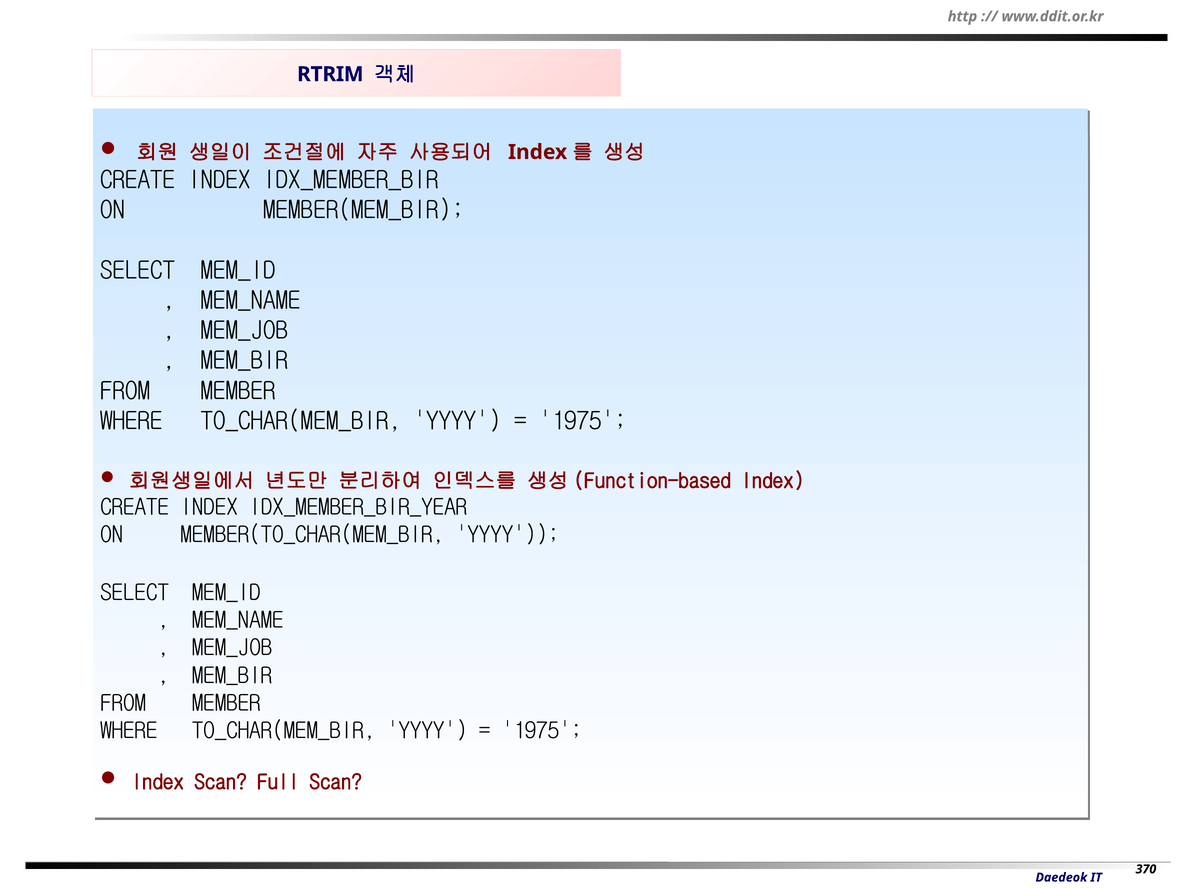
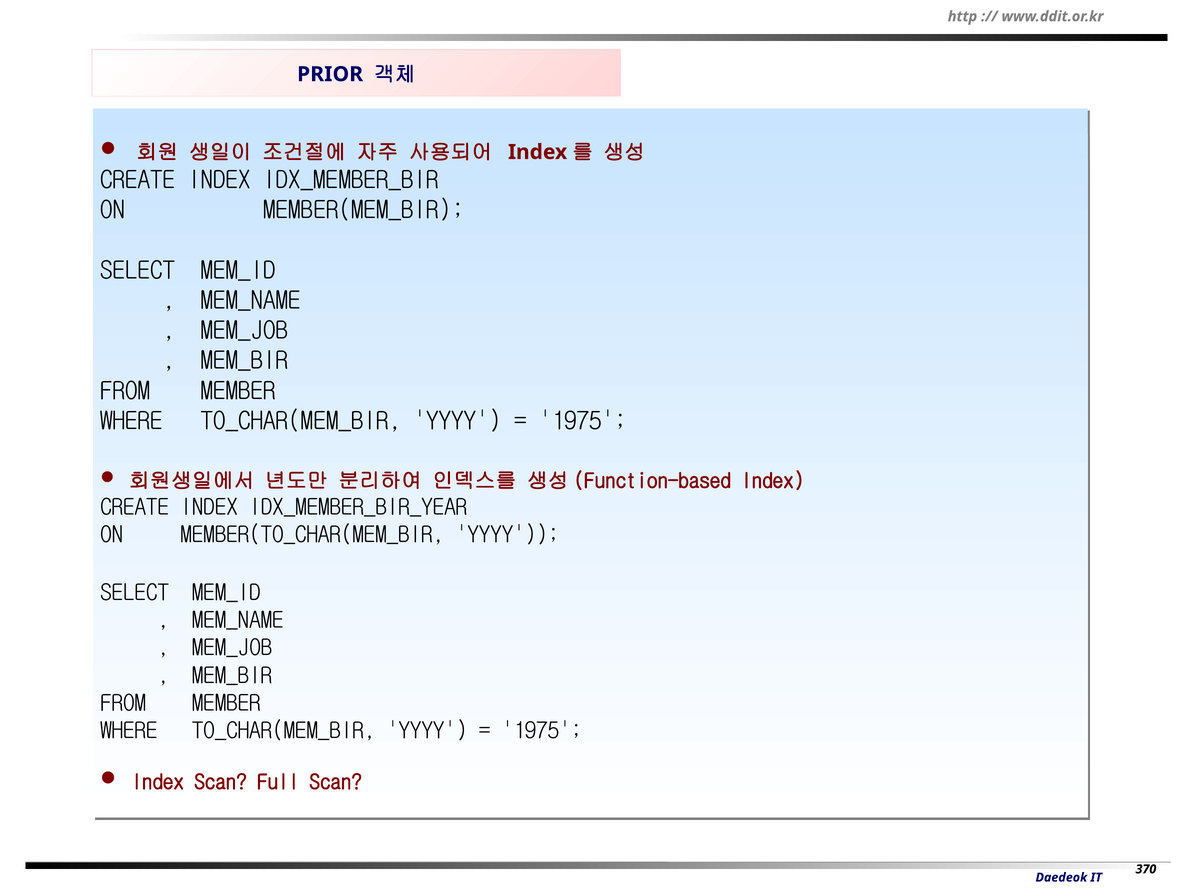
RTRIM: RTRIM -> PRIOR (330, 74)
